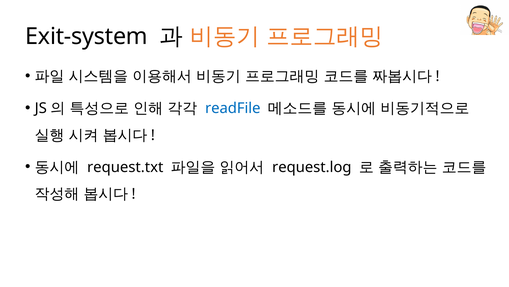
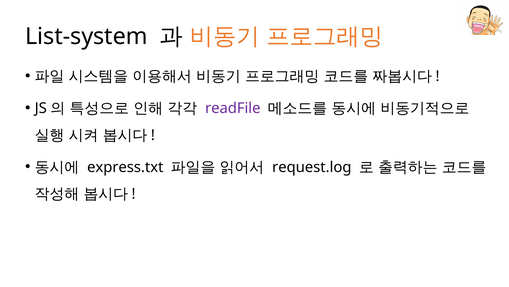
Exit-system: Exit-system -> List-system (86, 36)
readFile colour: blue -> purple (233, 108)
request.txt: request.txt -> express.txt (125, 167)
